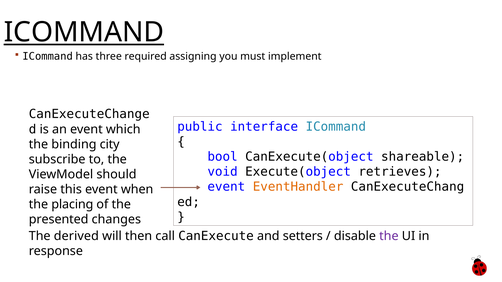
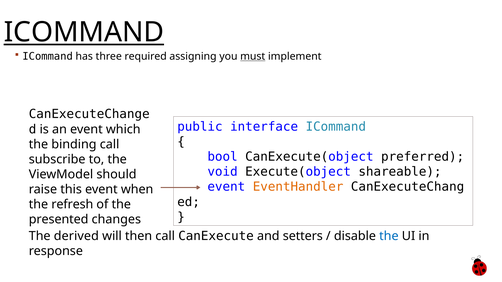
must underline: none -> present (253, 56)
binding city: city -> call (110, 144)
shareable: shareable -> preferred (423, 157)
retrieves: retrieves -> shareable (400, 172)
placing: placing -> refresh (72, 205)
the colour: purple -> blue (389, 236)
